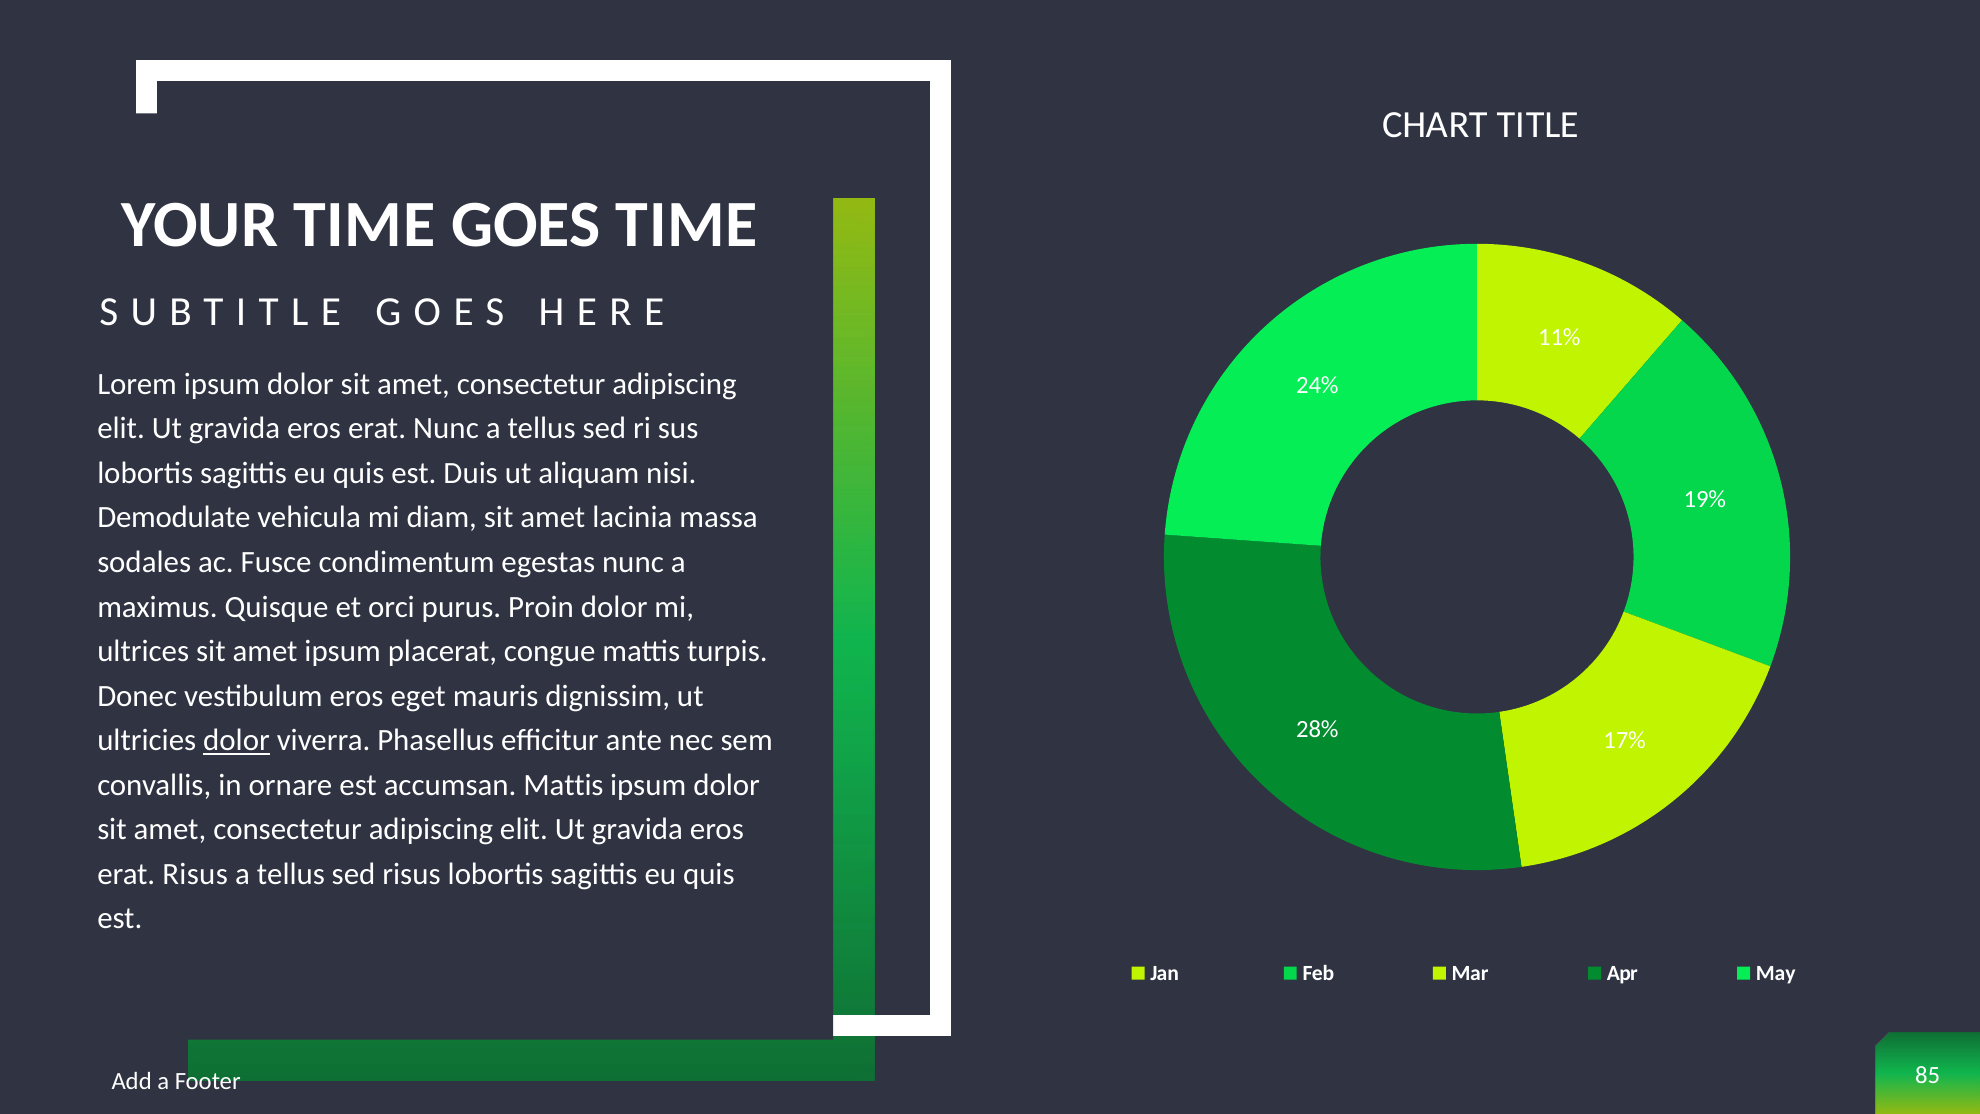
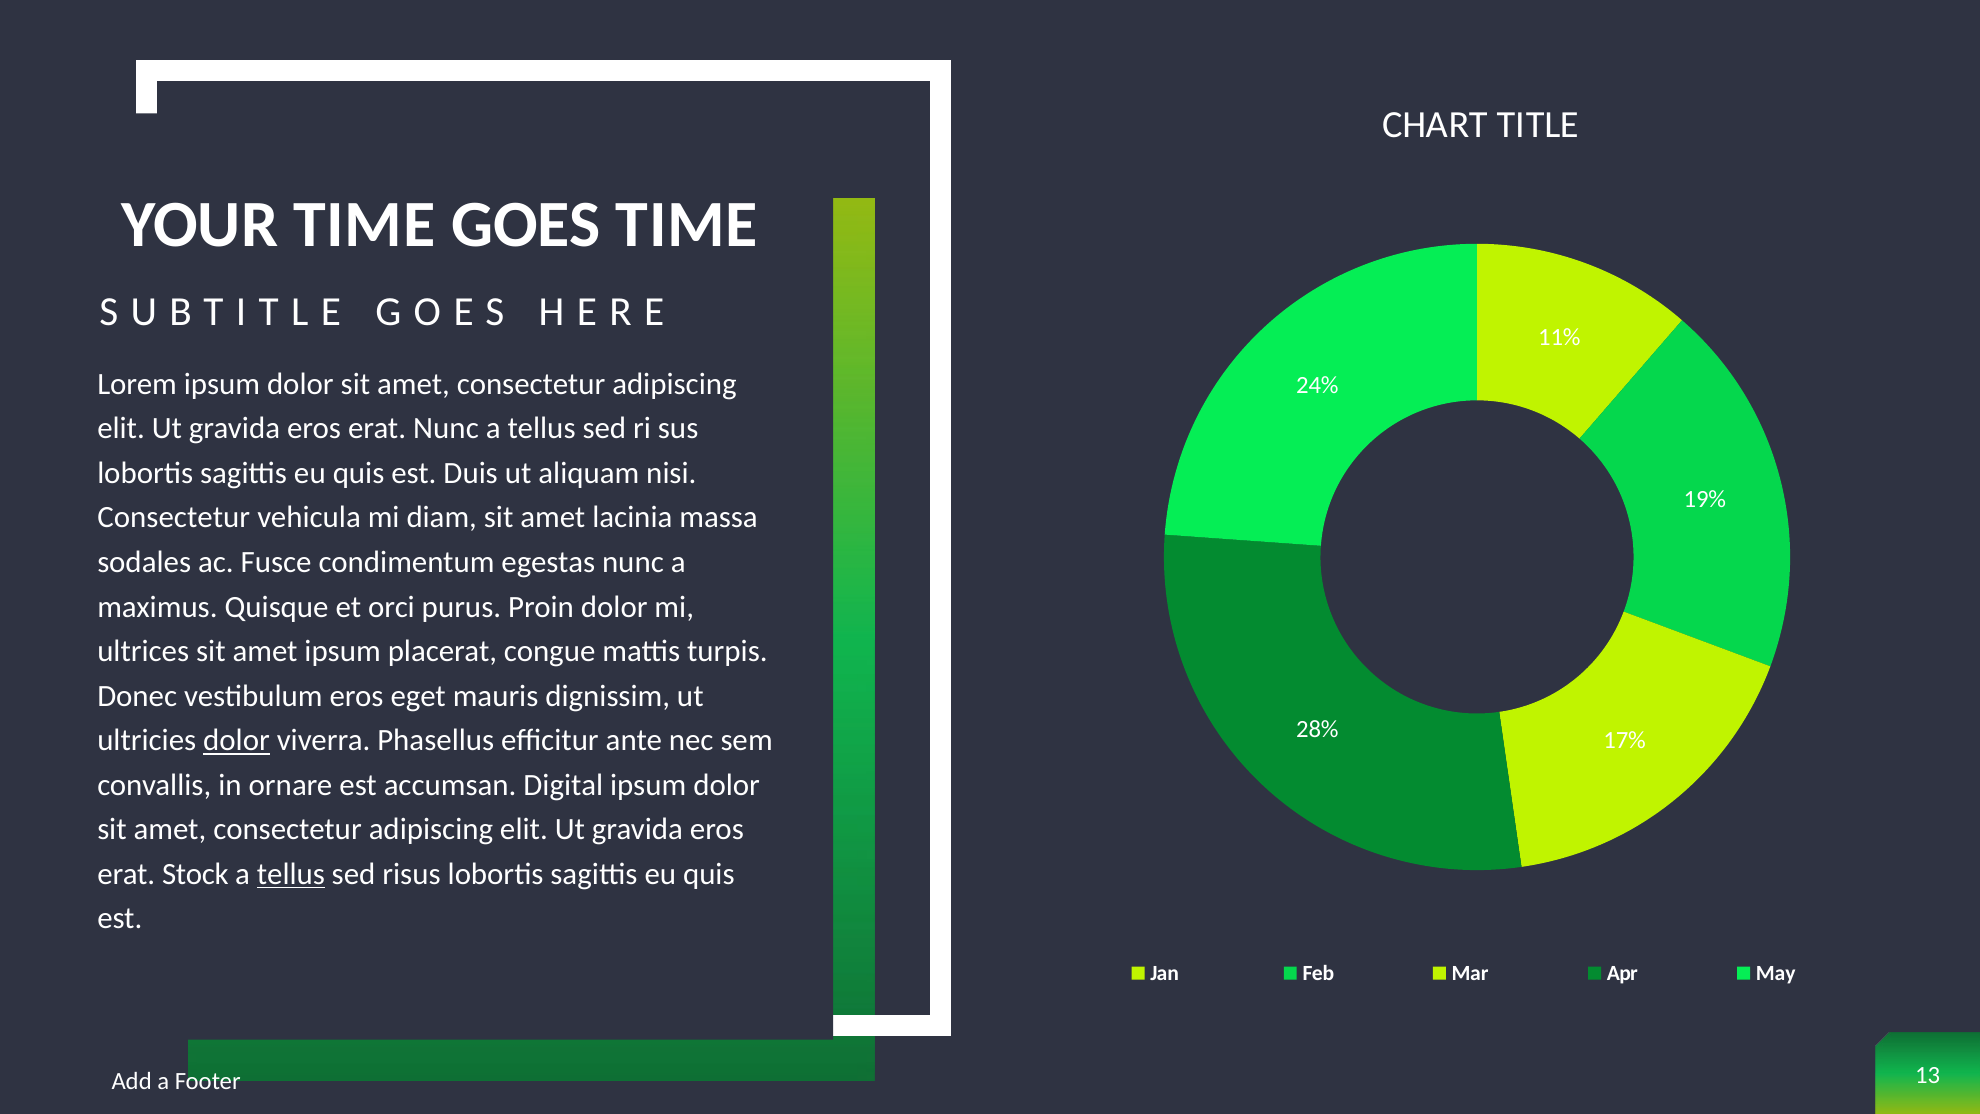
Demodulate: Demodulate -> Consectetur (174, 518)
accumsan Mattis: Mattis -> Digital (563, 785)
erat Risus: Risus -> Stock (195, 874)
tellus underline: none -> present (291, 874)
85: 85 -> 13 (1928, 1075)
